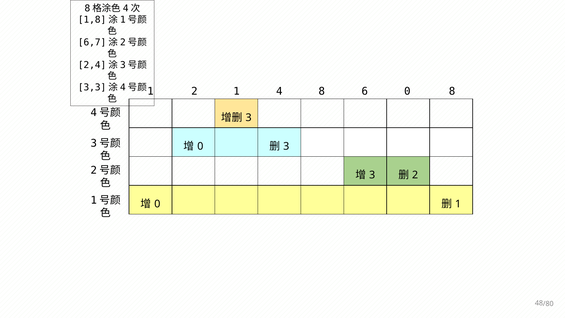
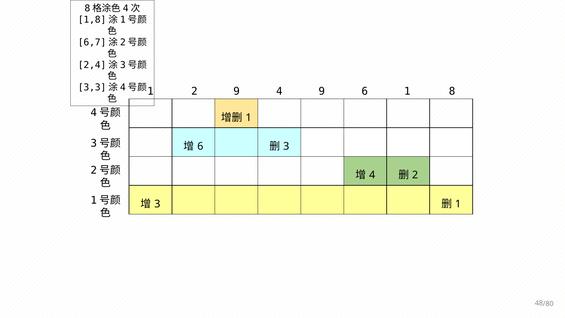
2 1: 1 -> 9 (237, 91)
4 8: 8 -> 9 (322, 91)
6 0: 0 -> 1 (407, 91)
3: 3 -> 1 (249, 117)
0: 0 -> 6 (200, 146)
3: 3 -> 4 (372, 175)
0: 0 -> 3 (157, 204)
